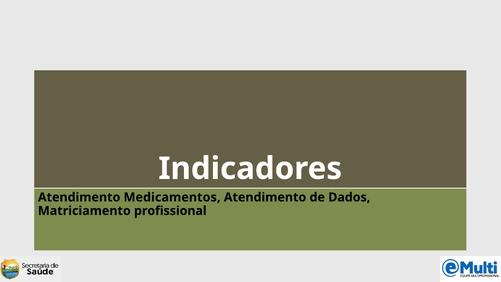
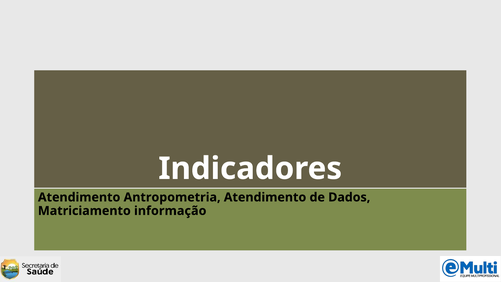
Medicamentos: Medicamentos -> Antropometria (172, 197)
profissional: profissional -> informação (170, 211)
